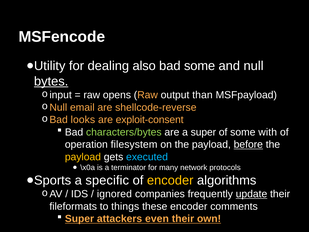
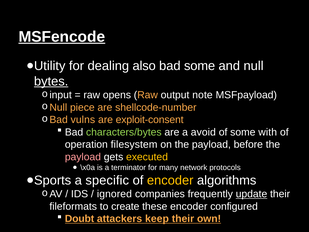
MSFencode underline: none -> present (62, 37)
than: than -> note (202, 95)
email: email -> piece (82, 107)
shellcode-reverse: shellcode-reverse -> shellcode-number (156, 107)
looks: looks -> vulns (83, 120)
a super: super -> avoid (203, 132)
before underline: present -> none (248, 144)
payload colour: yellow -> pink (83, 157)
executed colour: light blue -> yellow (147, 157)
things: things -> create (125, 206)
comments: comments -> configured (234, 206)
Super: Super -> Doubt (80, 219)
even: even -> keep (157, 219)
